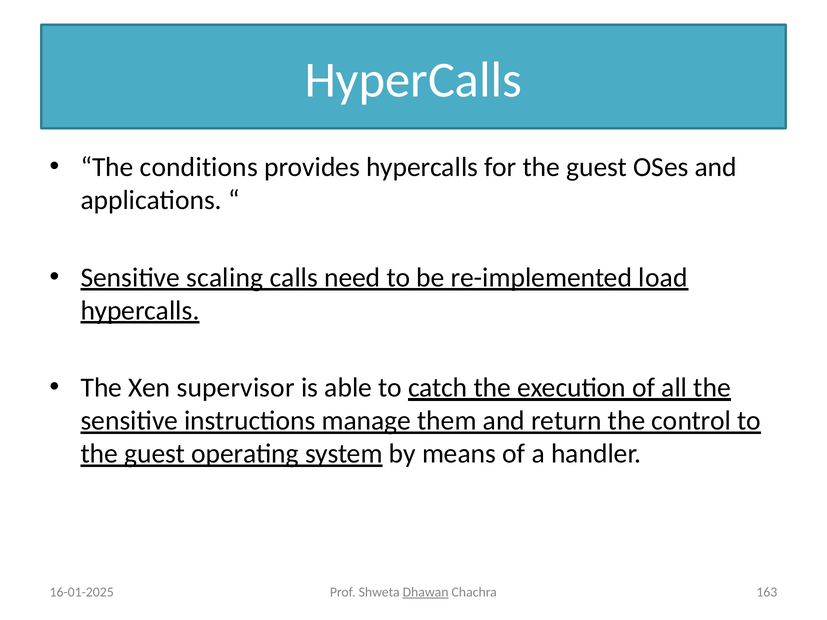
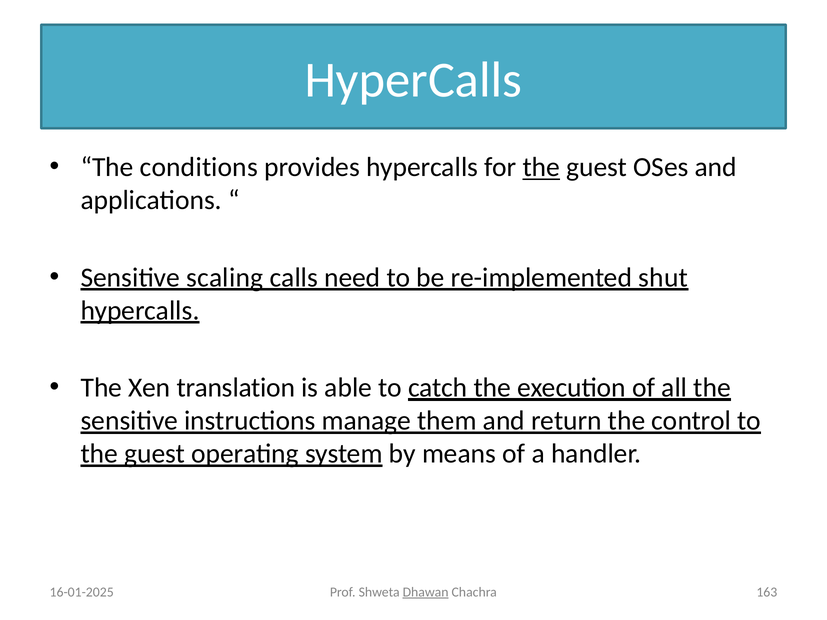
the underline: none -> present (541, 167)
load: load -> shut (663, 278)
supervisor: supervisor -> translation (236, 388)
